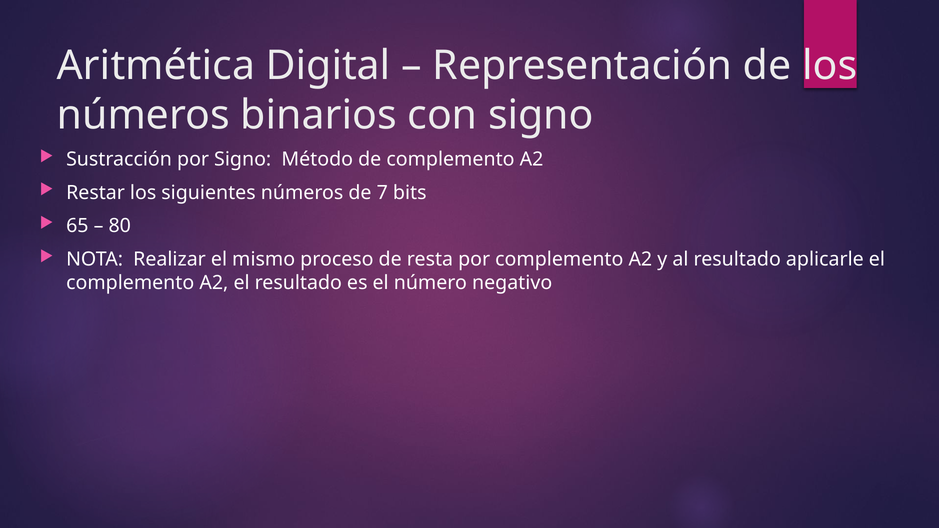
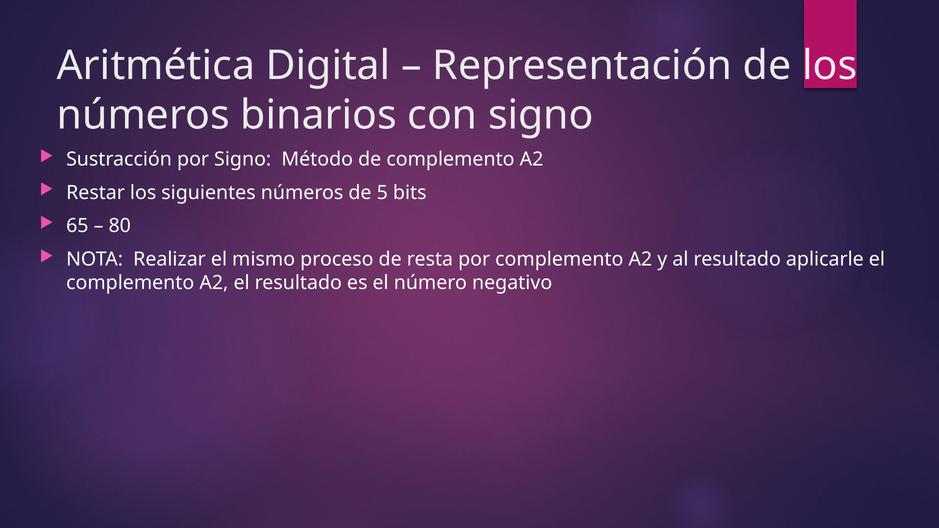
7: 7 -> 5 (382, 193)
